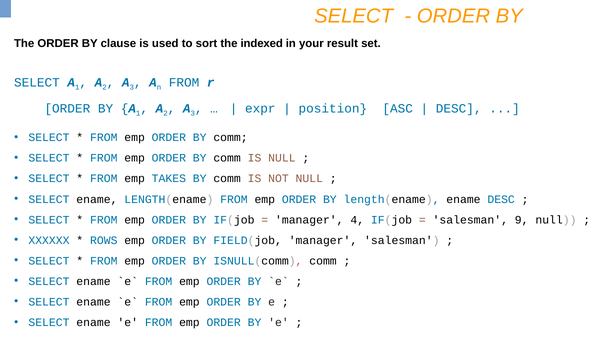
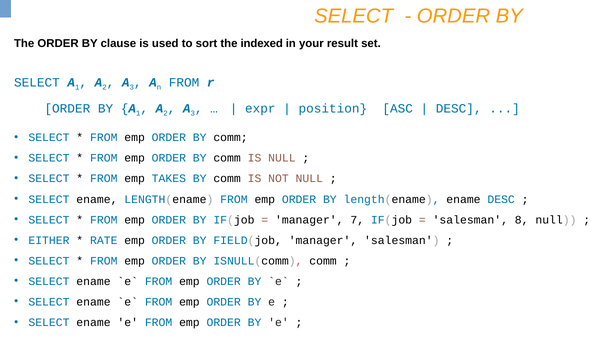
4: 4 -> 7 (357, 220)
9: 9 -> 8 (522, 220)
XXXXXX: XXXXXX -> EITHER (49, 241)
ROWS: ROWS -> RATE (104, 241)
